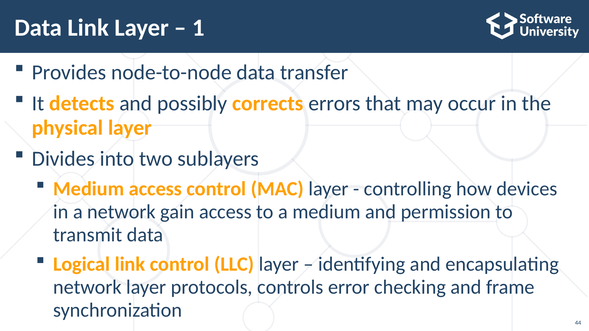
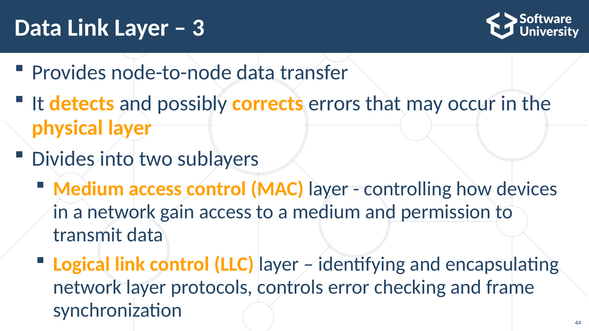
1: 1 -> 3 (198, 28)
